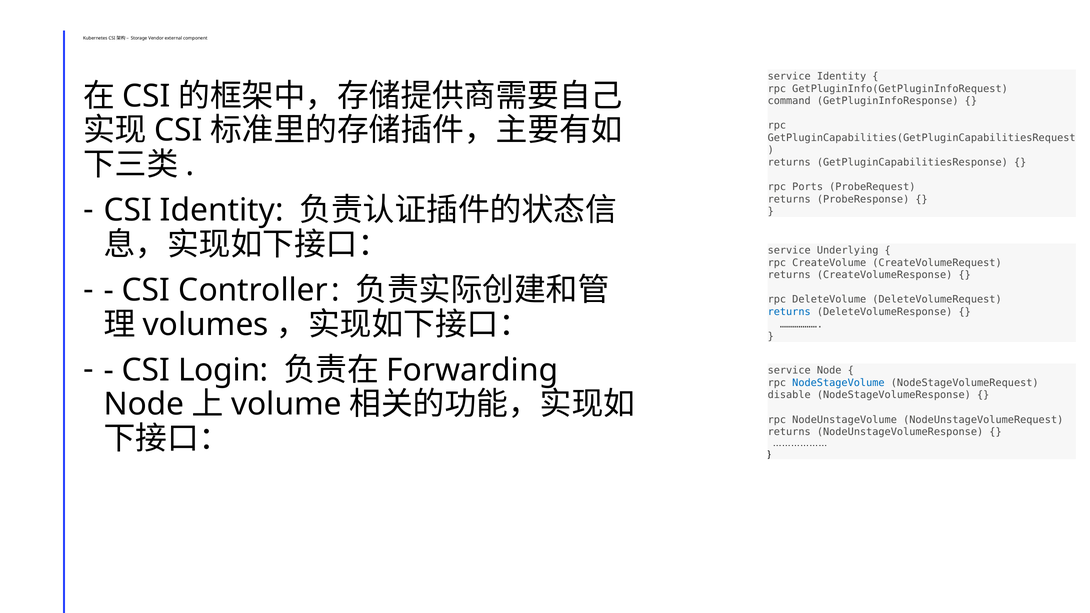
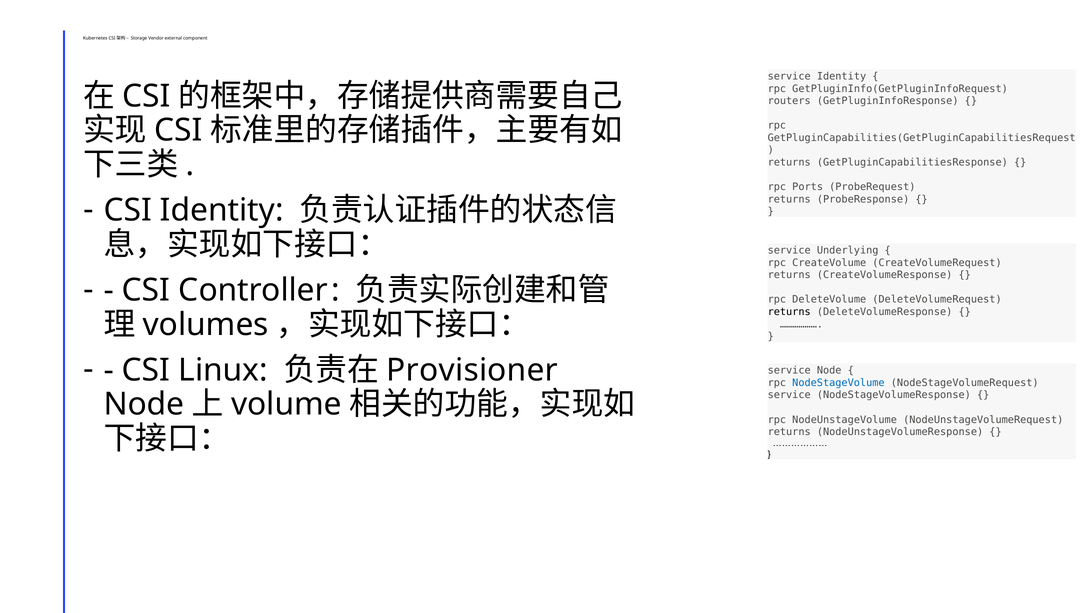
command: command -> routers (789, 101)
returns colour: blue -> black (789, 312)
Login: Login -> Linux (223, 370)
Forwarding: Forwarding -> Provisioner (472, 370)
disable: disable -> service (789, 395)
